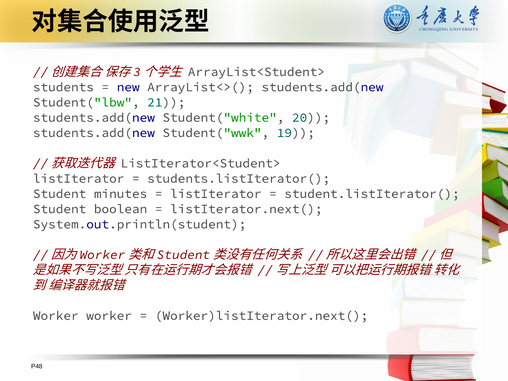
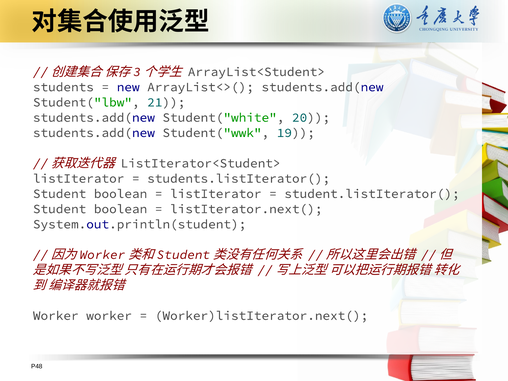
minutes: minutes -> boolean (121, 194)
